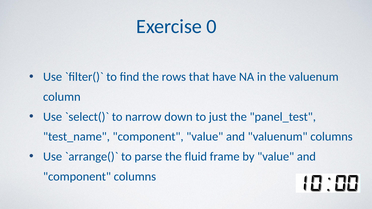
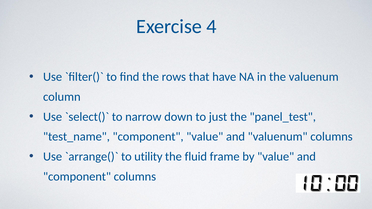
0: 0 -> 4 (212, 27)
parse: parse -> utility (148, 157)
